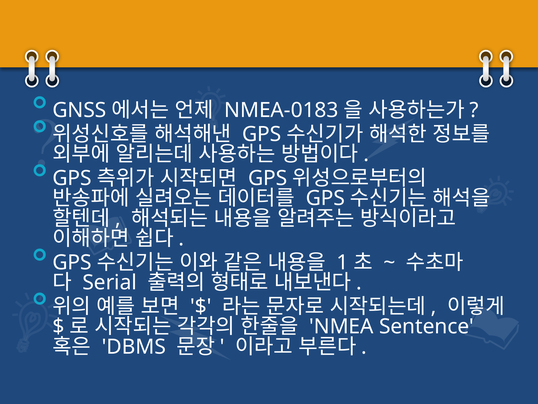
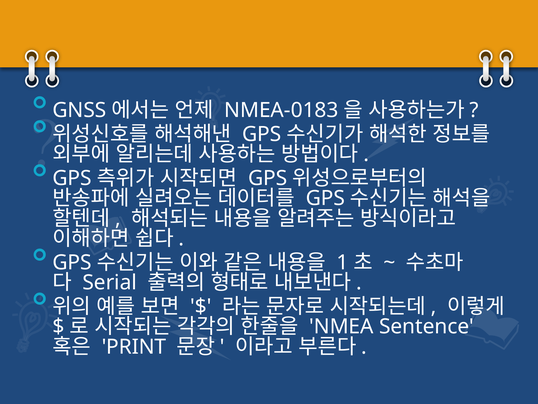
DBMS: DBMS -> PRINT (134, 346)
